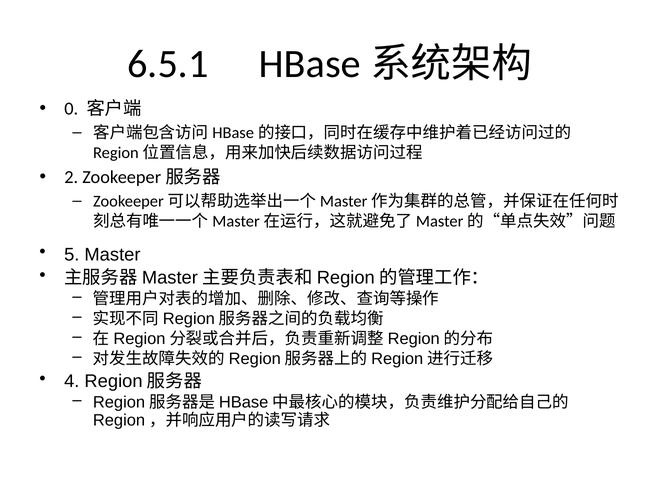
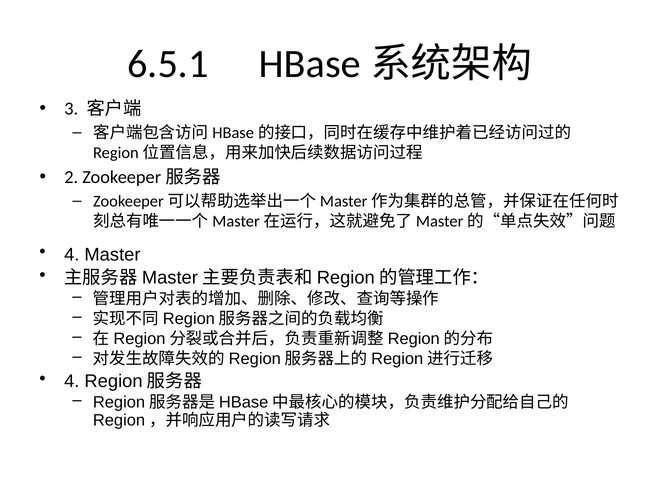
0: 0 -> 3 (71, 109)
5: 5 -> 4 (72, 255)
